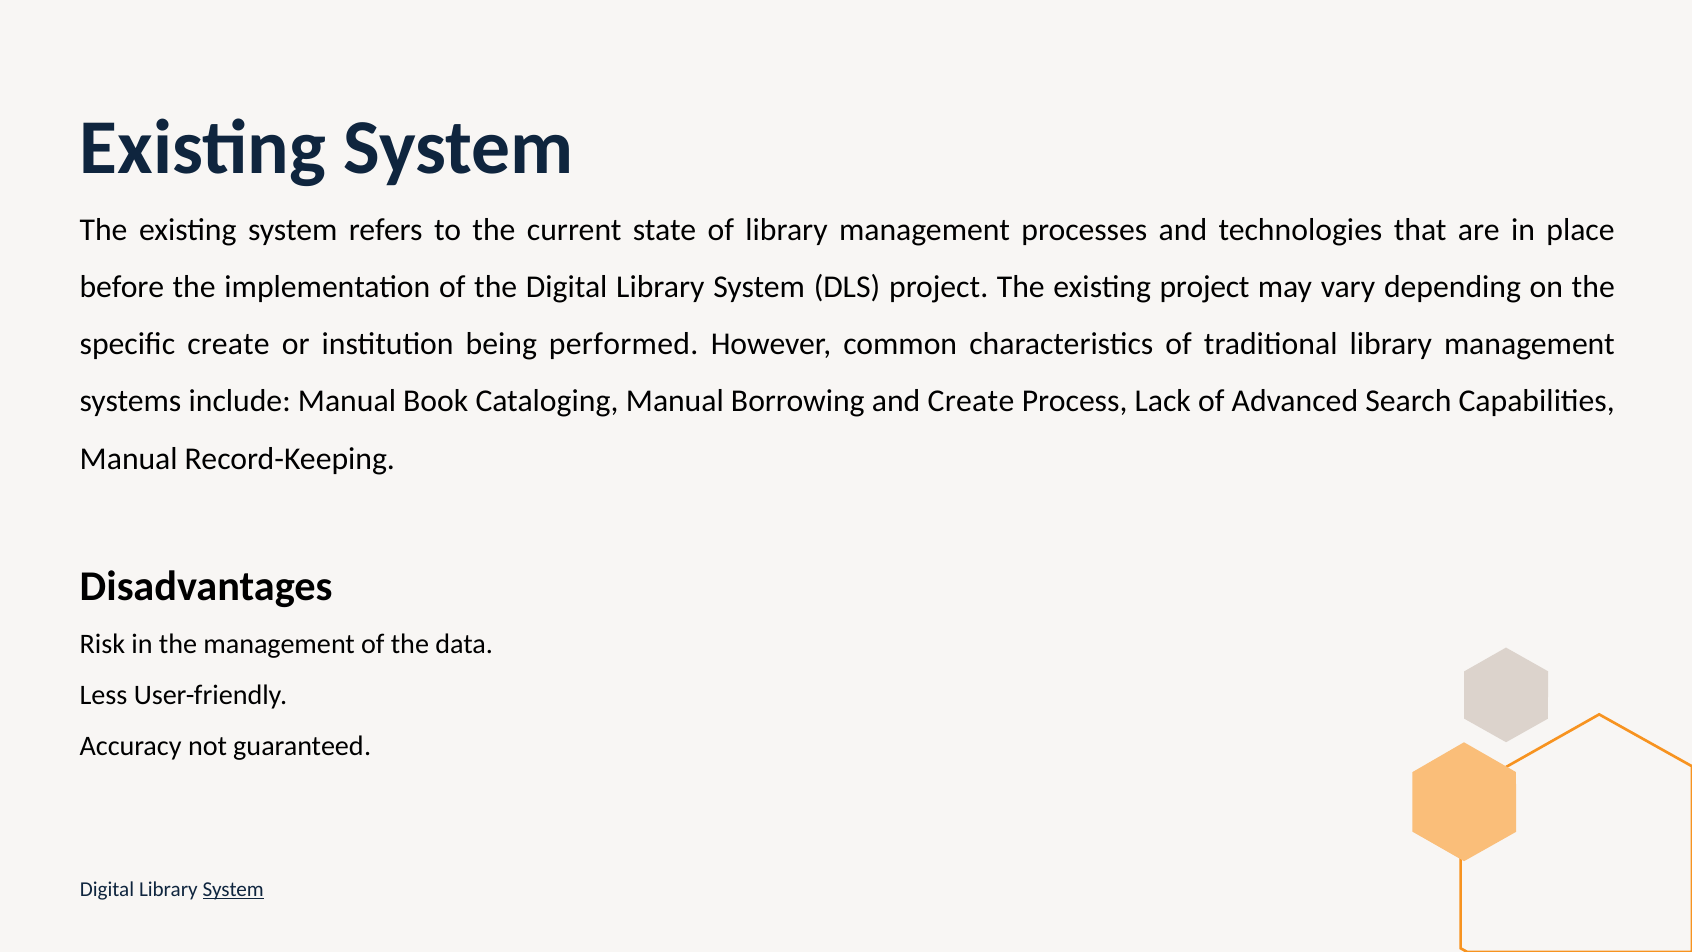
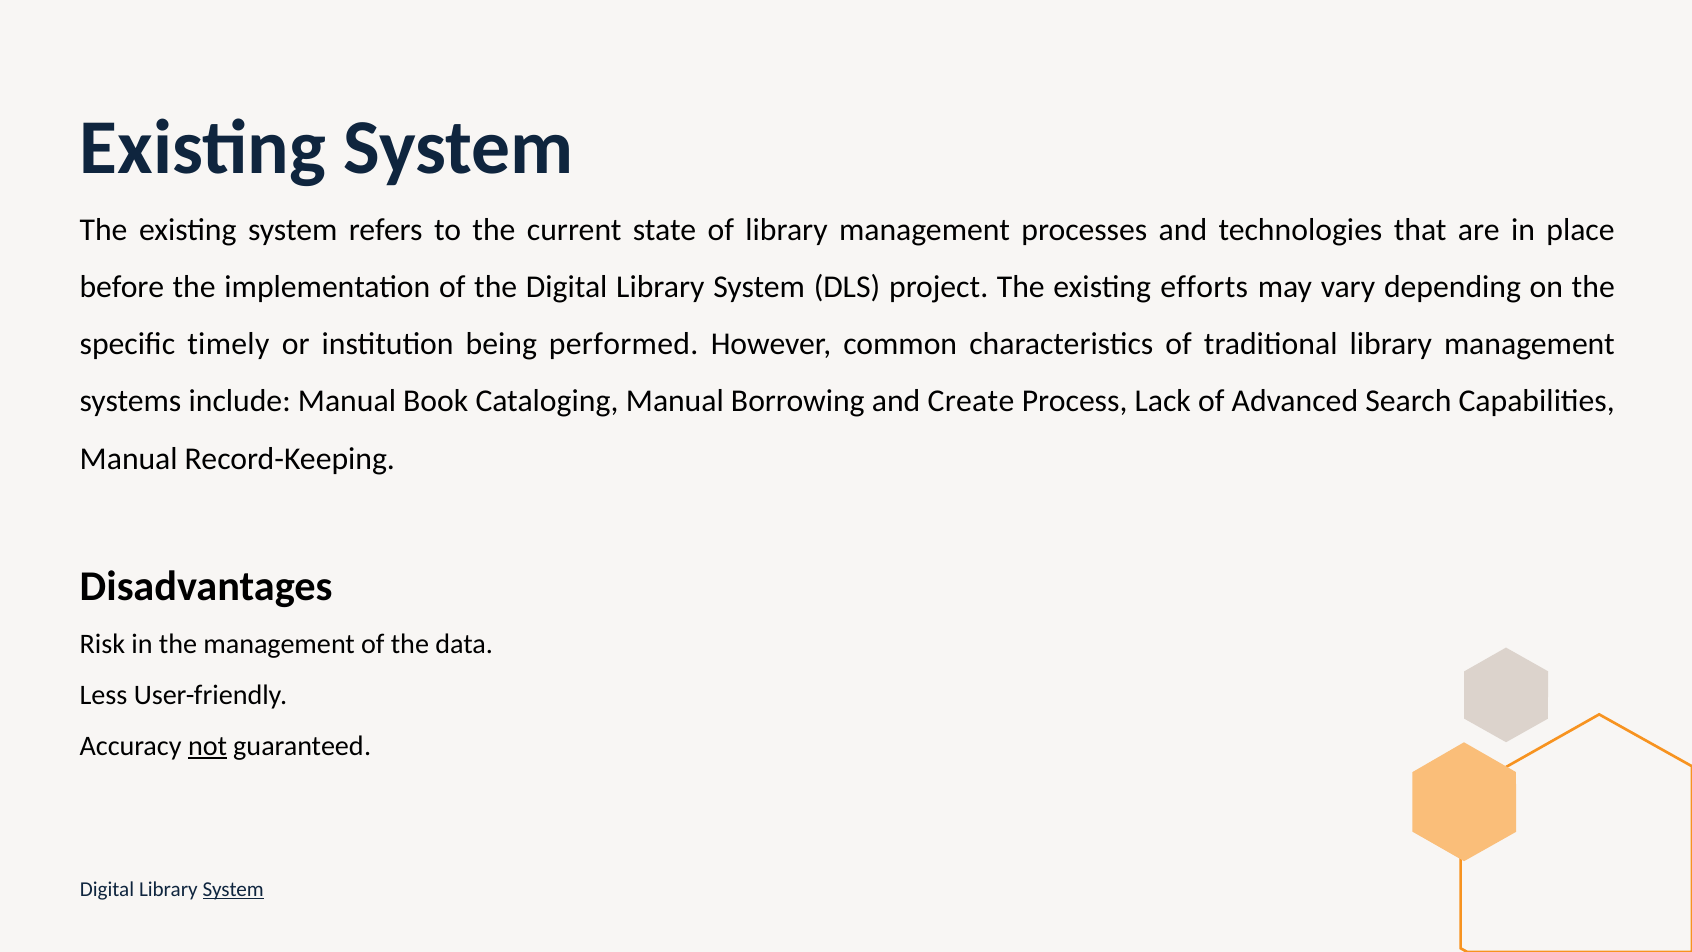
existing project: project -> efforts (1204, 287)
specific create: create -> timely (228, 344)
not underline: none -> present (208, 746)
